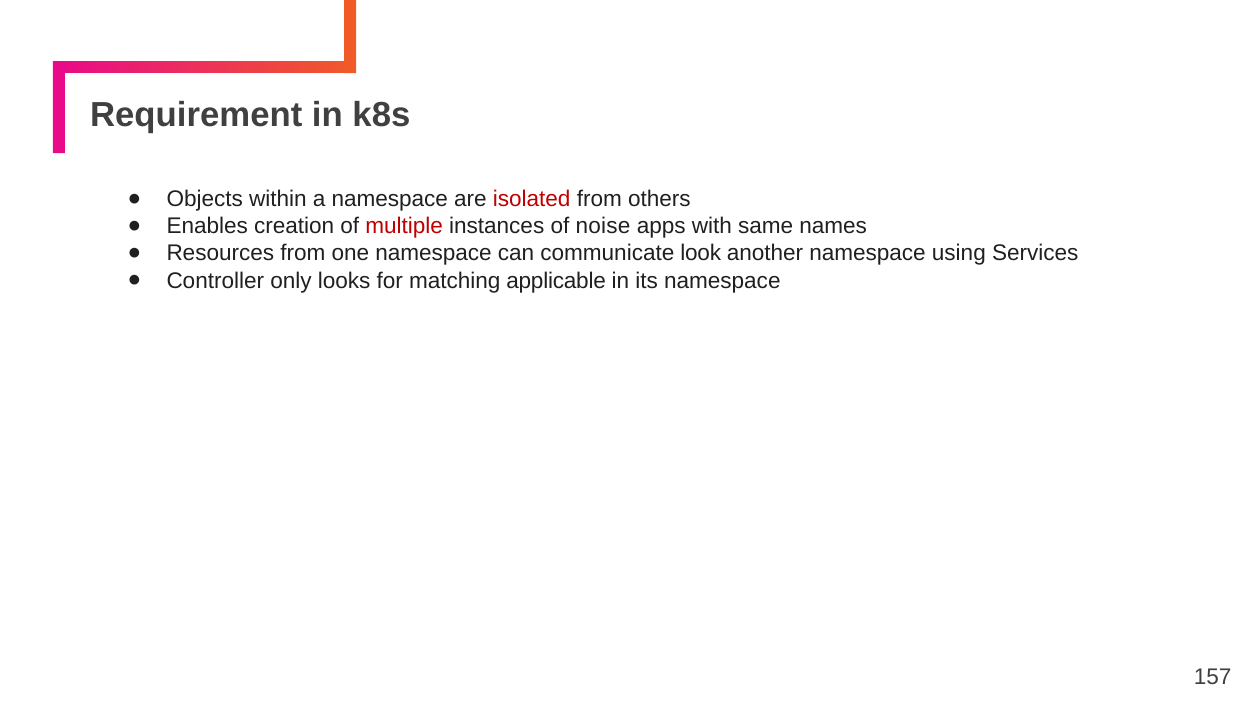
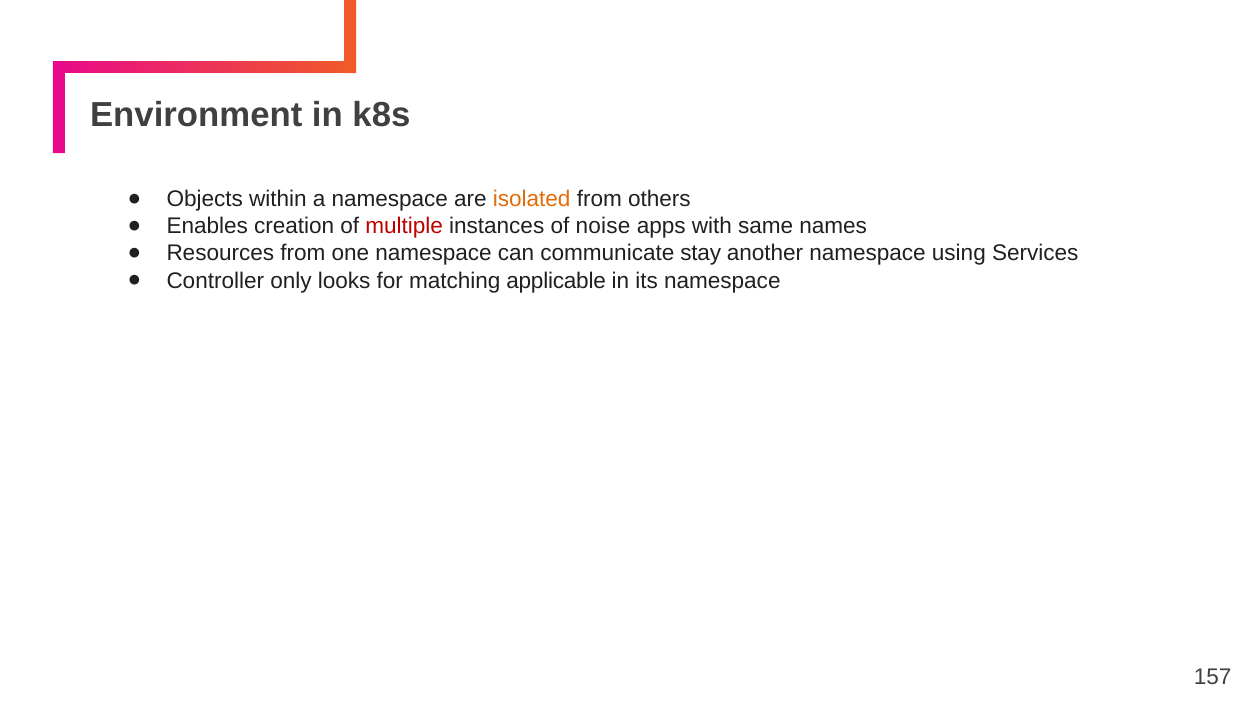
Requirement: Requirement -> Environment (196, 115)
isolated colour: red -> orange (532, 199)
look: look -> stay (701, 253)
